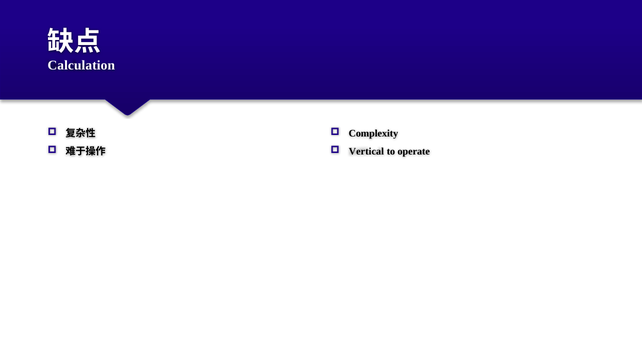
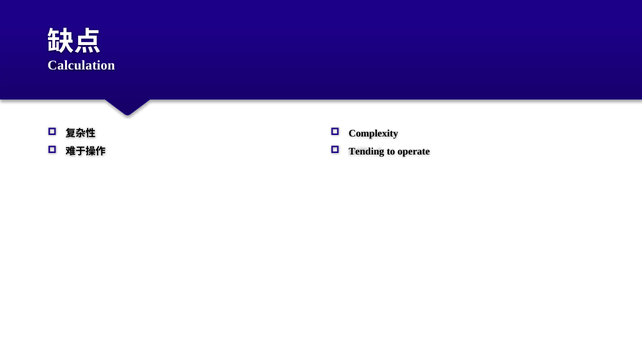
Vertical: Vertical -> Tending (366, 152)
